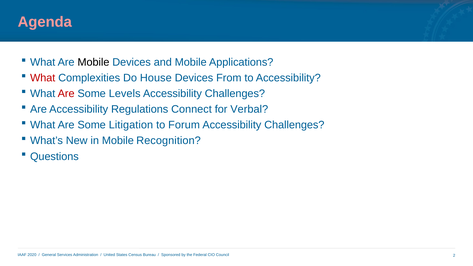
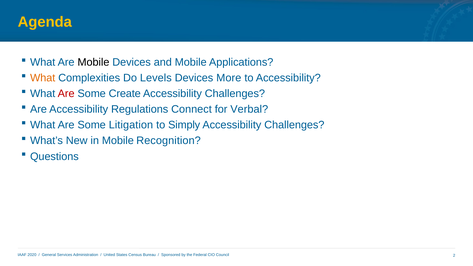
Agenda colour: pink -> yellow (45, 22)
What colour: red -> orange (43, 78)
House: House -> Levels (156, 78)
From: From -> More (229, 78)
Levels: Levels -> Create (125, 94)
Forum: Forum -> Simply (184, 125)
